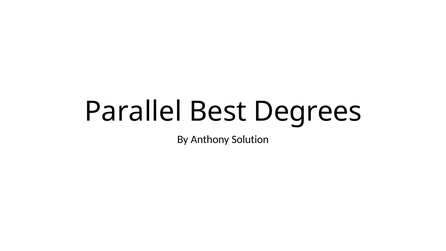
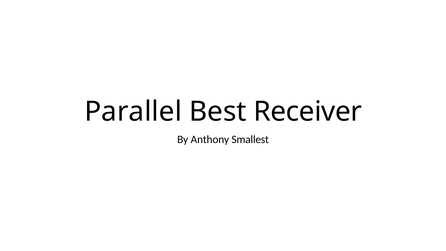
Degrees: Degrees -> Receiver (308, 111)
Solution: Solution -> Smallest (250, 139)
